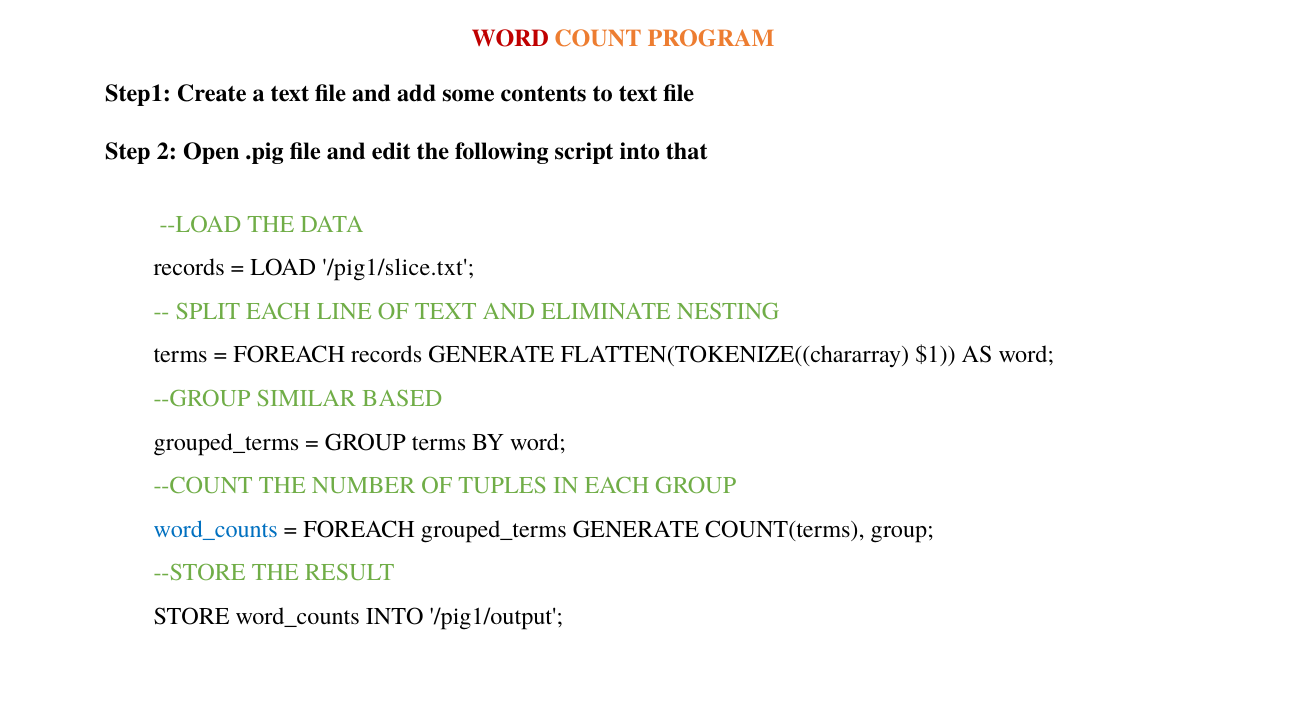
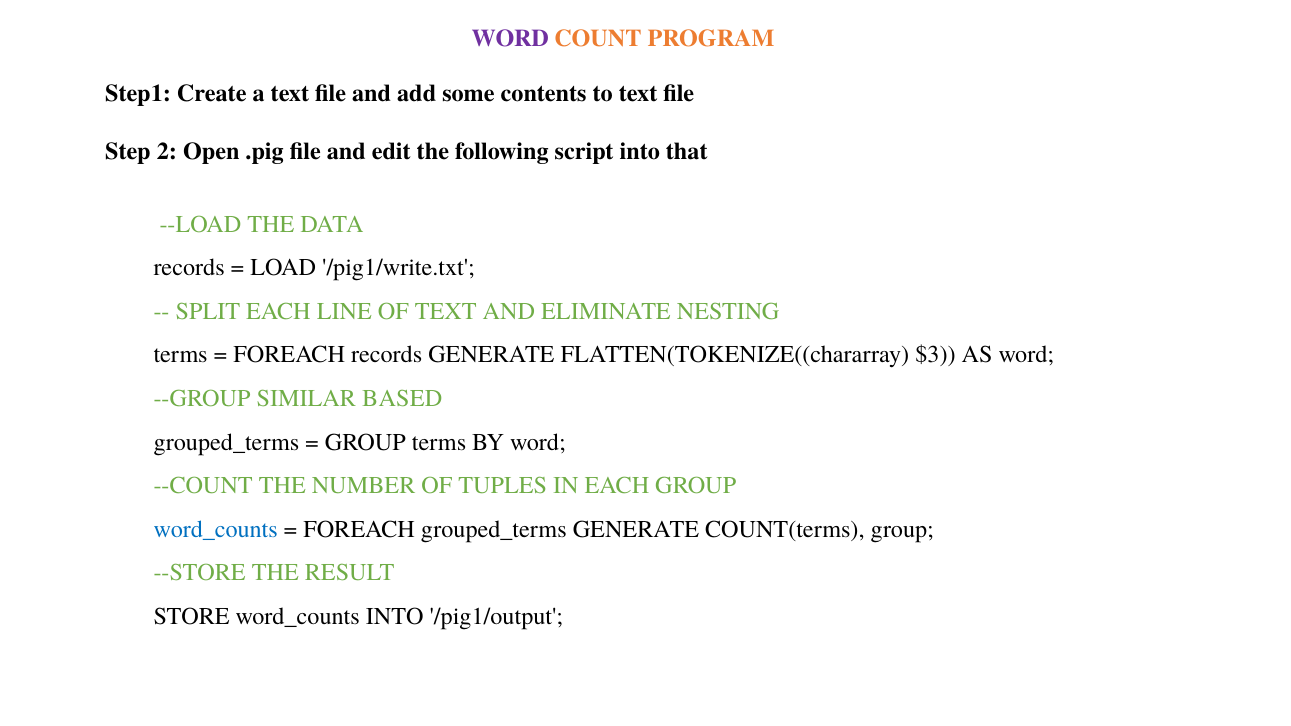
WORD colour: red -> purple (510, 38)
/pig1/slice.txt: /pig1/slice.txt -> /pig1/write.txt (399, 268)
$1: $1 -> $3 (936, 355)
